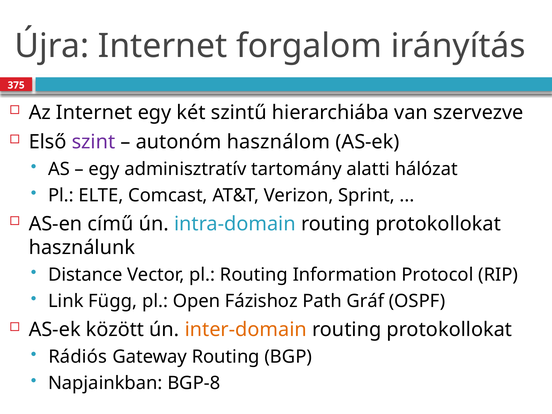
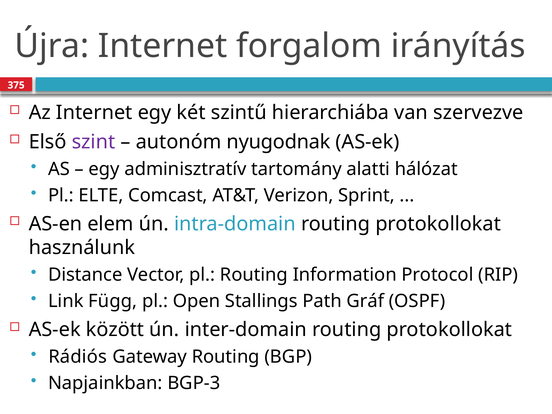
használom: használom -> nyugodnak (279, 142)
című: című -> elem (111, 224)
Fázishoz: Fázishoz -> Stallings (261, 301)
inter-domain colour: orange -> black (246, 330)
BGP-8: BGP-8 -> BGP-3 (194, 383)
